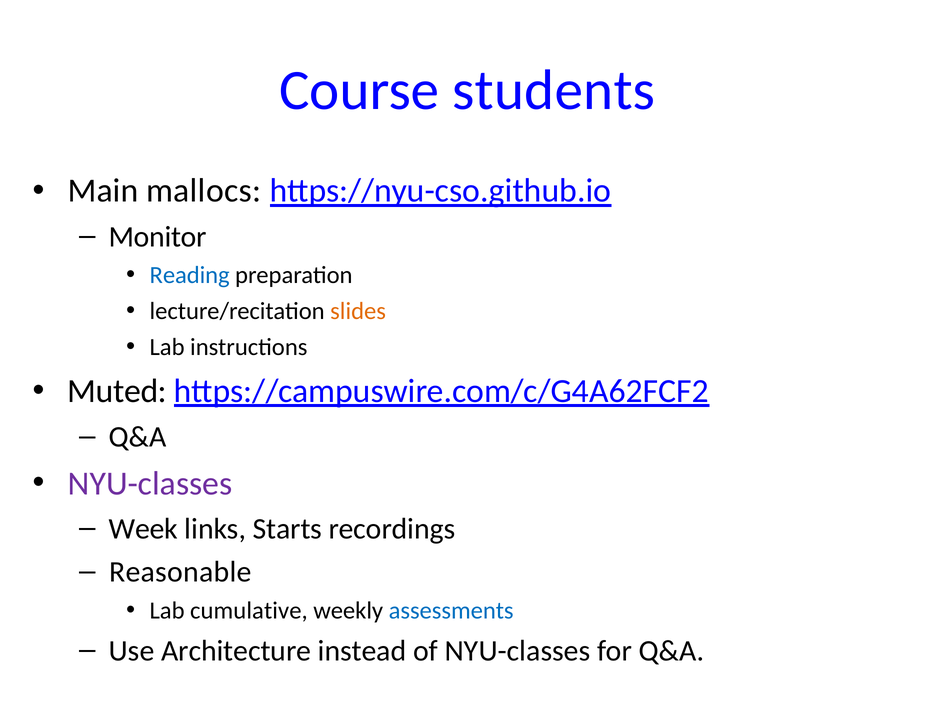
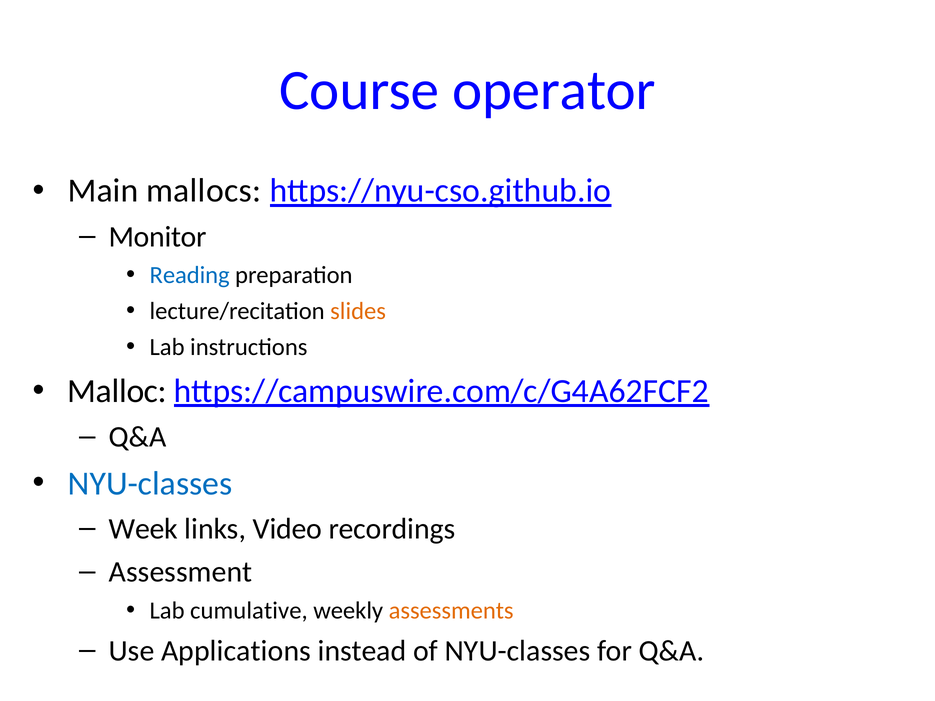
students: students -> operator (554, 91)
Muted: Muted -> Malloc (117, 391)
NYU-classes colour: purple -> blue (150, 484)
Starts: Starts -> Video (287, 529)
Reasonable: Reasonable -> Assessment (181, 572)
assessments colour: blue -> orange (451, 611)
Architecture: Architecture -> Applications (236, 651)
